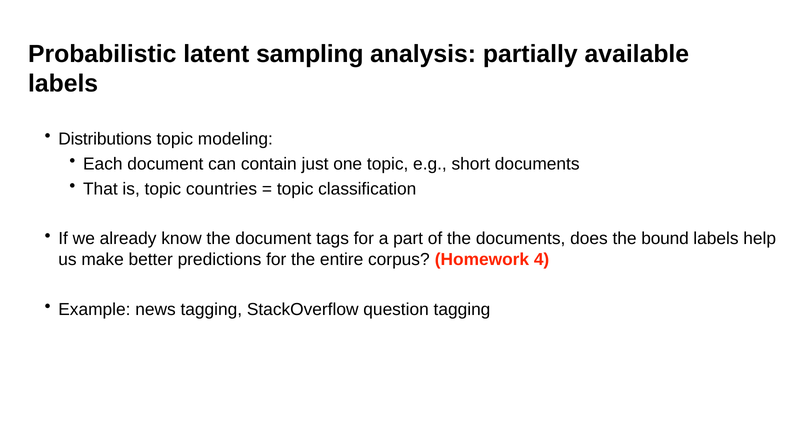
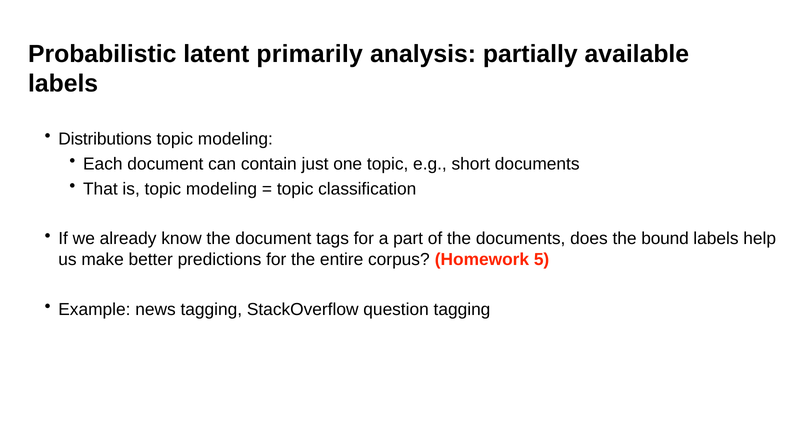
sampling: sampling -> primarily (310, 54)
is topic countries: countries -> modeling (222, 189)
4: 4 -> 5 (542, 259)
